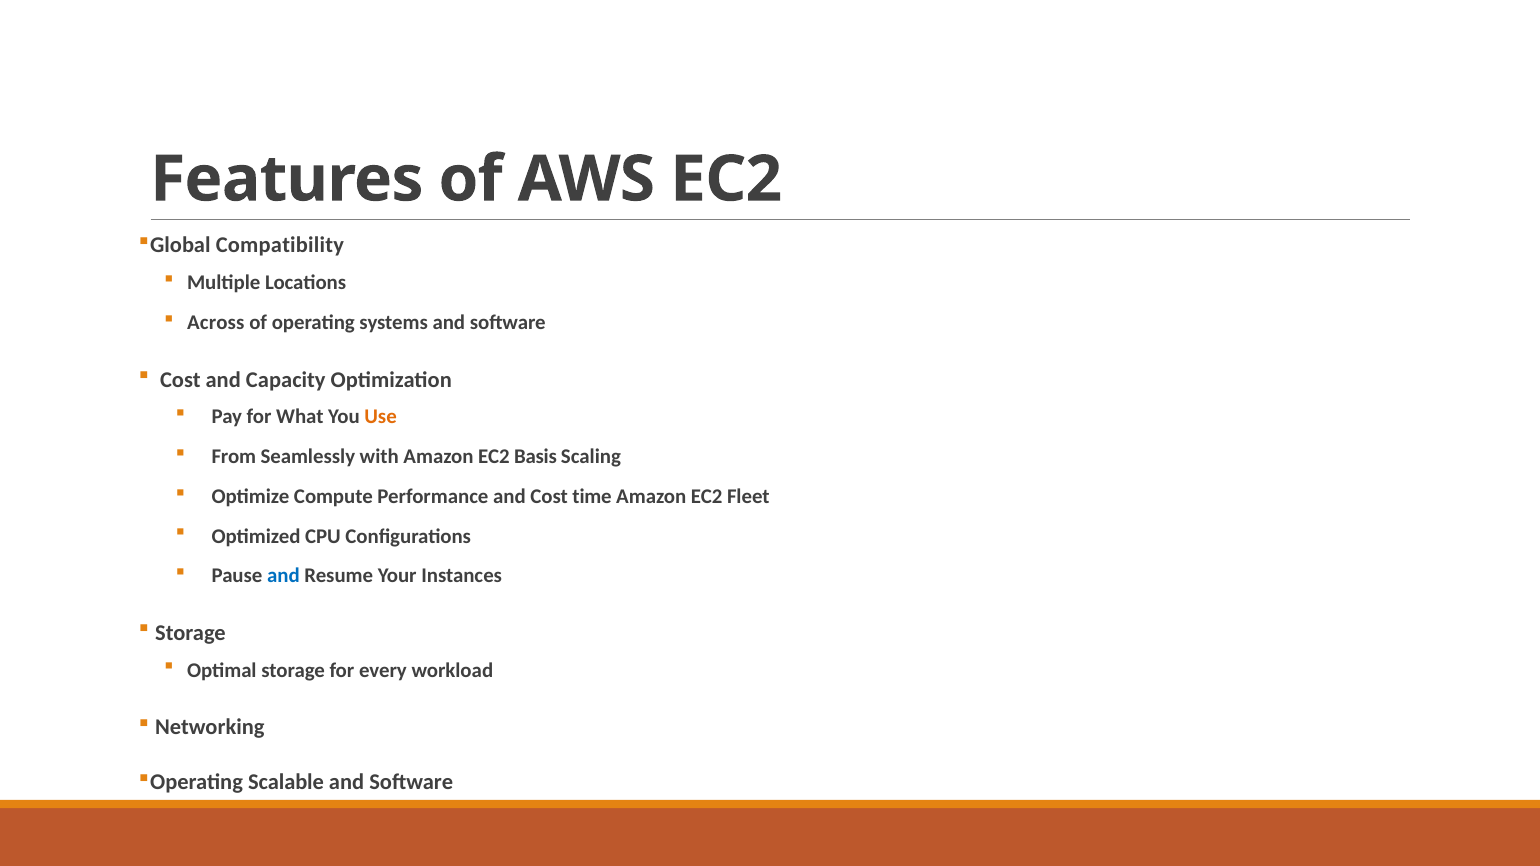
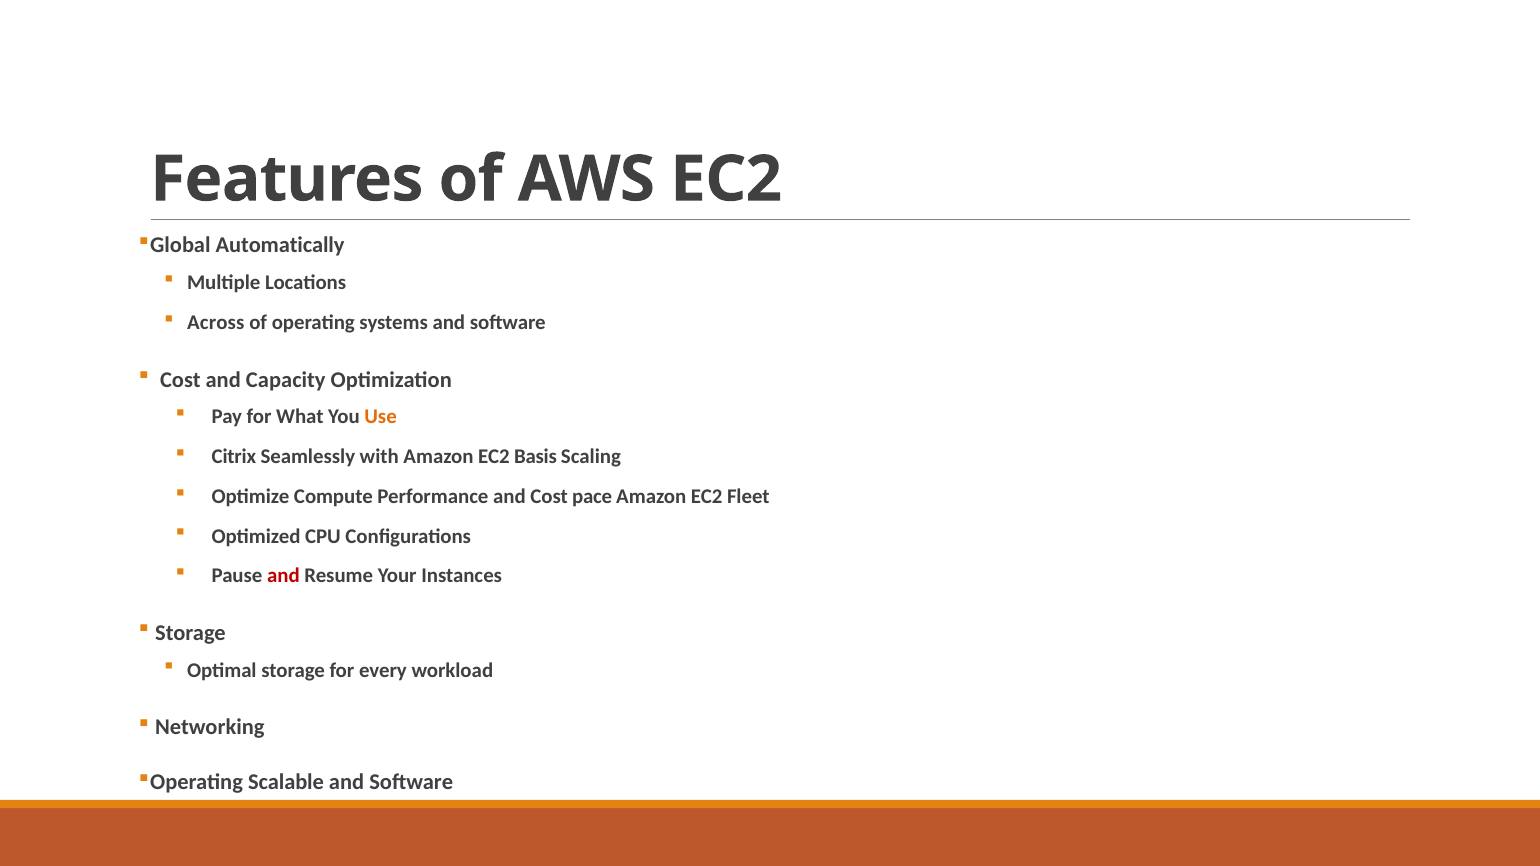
Compatibility: Compatibility -> Automatically (280, 246)
From: From -> Citrix (234, 457)
time: time -> pace (592, 497)
and colour: blue -> red (283, 576)
